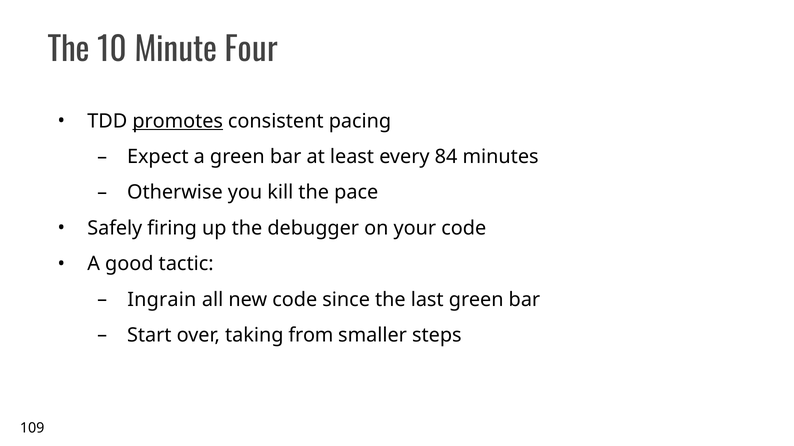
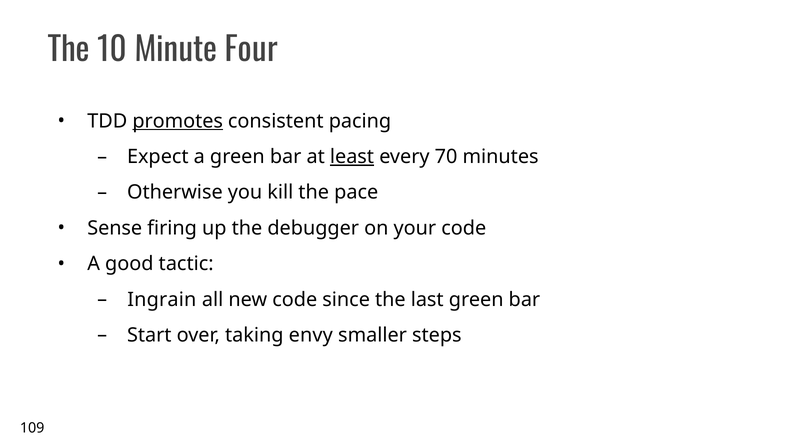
least underline: none -> present (352, 157)
84: 84 -> 70 (446, 157)
Safely: Safely -> Sense (115, 228)
from: from -> envy (311, 336)
